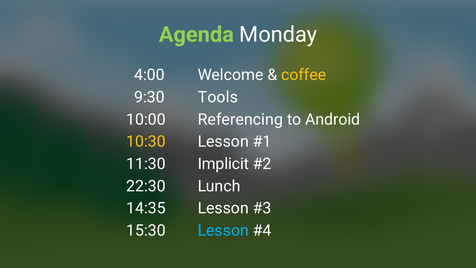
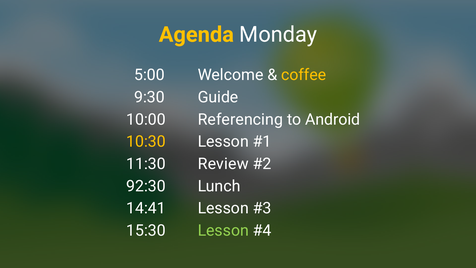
Agenda colour: light green -> yellow (196, 35)
4:00: 4:00 -> 5:00 (149, 75)
Tools: Tools -> Guide (218, 97)
Implicit: Implicit -> Review (223, 164)
22:30: 22:30 -> 92:30 (146, 186)
14:35: 14:35 -> 14:41 (146, 208)
Lesson colour: light blue -> light green (223, 230)
